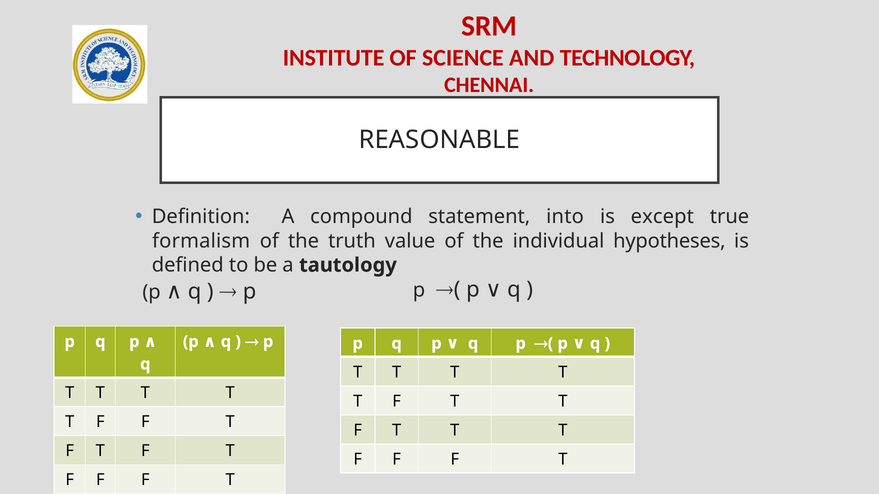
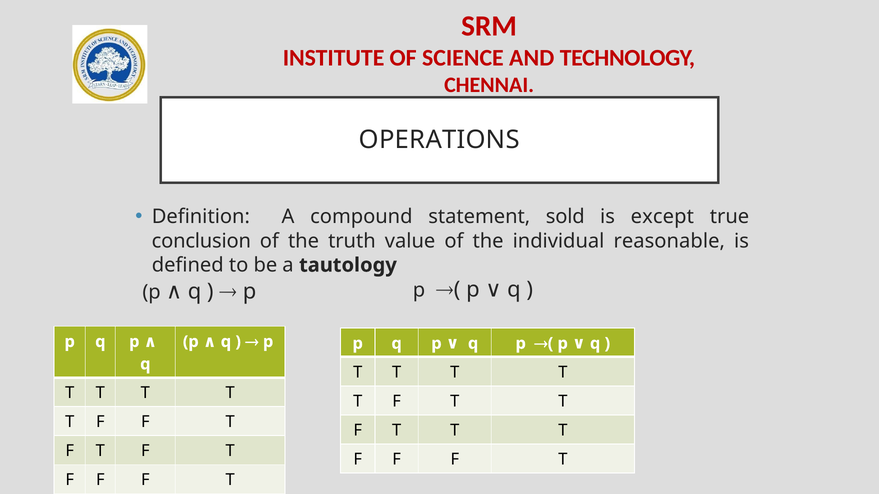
REASONABLE: REASONABLE -> OPERATIONS (439, 140)
into: into -> sold (565, 217)
formalism: formalism -> conclusion (201, 241)
hypotheses: hypotheses -> reasonable (669, 241)
